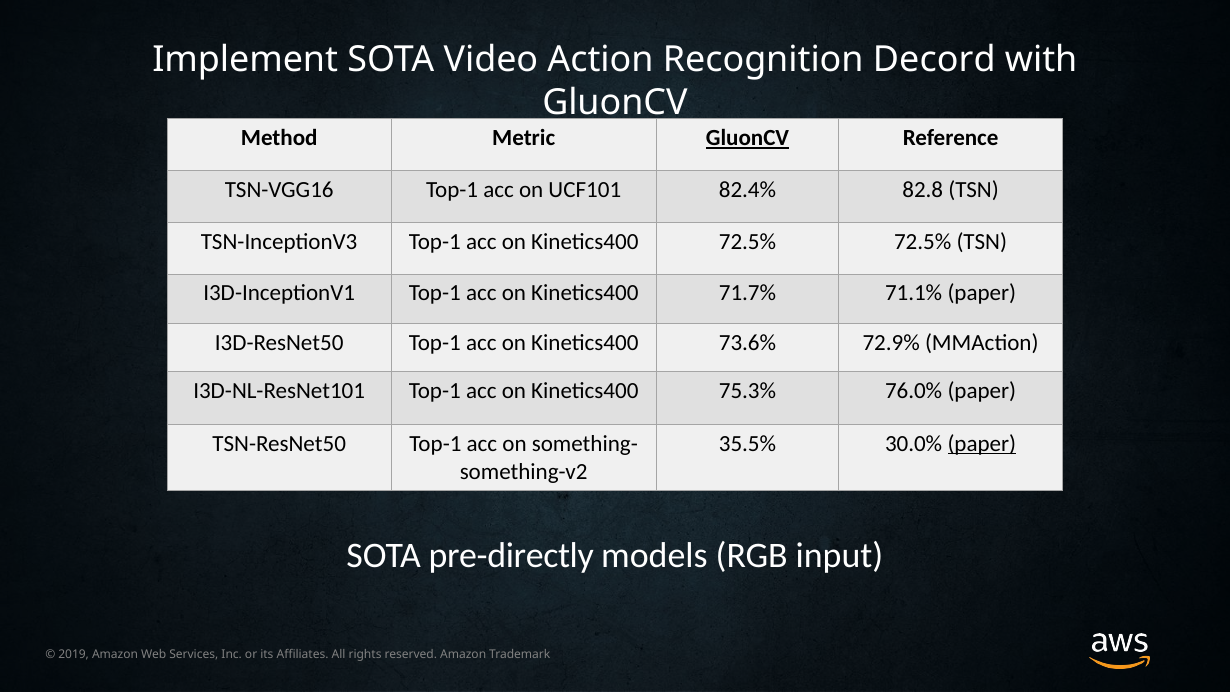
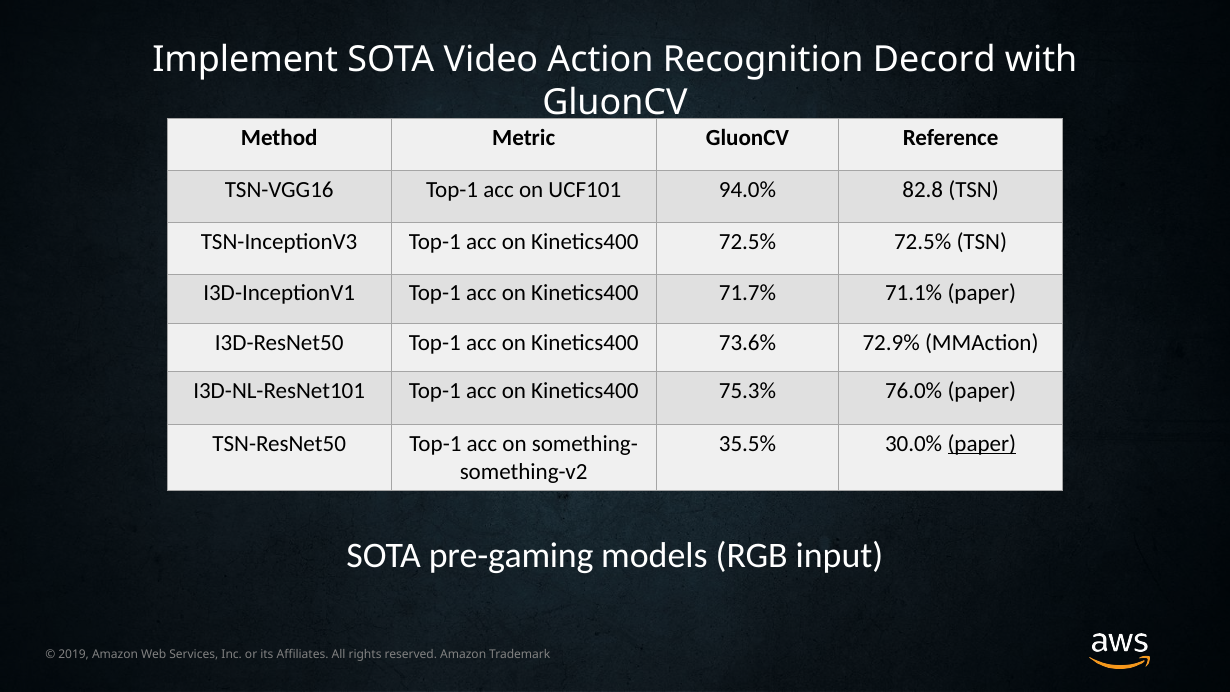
GluonCV underline: present -> none (747, 138)
82.4%: 82.4% -> 94.0% (747, 190)
pre-directly: pre-directly -> pre-gaming (511, 556)
